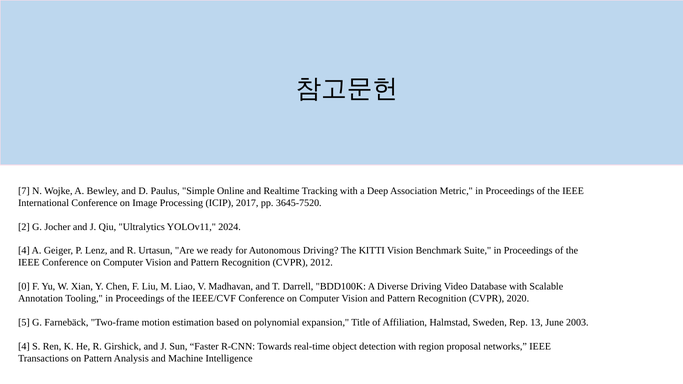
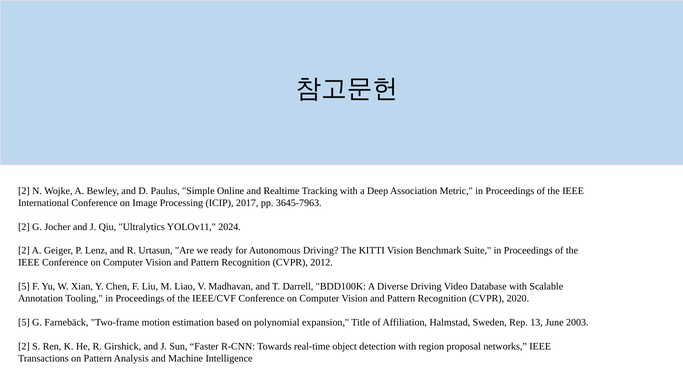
7: 7 -> 2 (24, 191)
3645-7520: 3645-7520 -> 3645-7963 (299, 203)
4: 4 -> 2 (24, 251)
0: 0 -> 5 (24, 287)
4: 4 -> 2 (24, 346)
